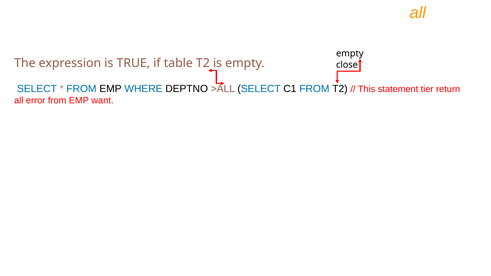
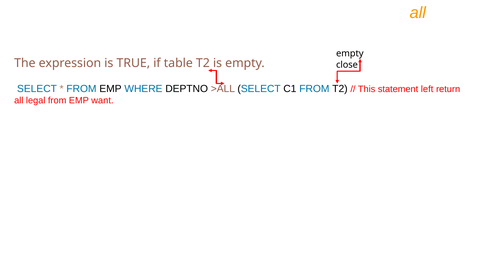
tier: tier -> left (427, 89)
error: error -> legal (36, 101)
